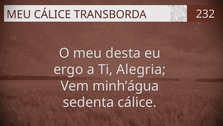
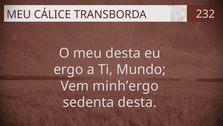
Alegria: Alegria -> Mundo (141, 69)
minh’água: minh’água -> minh’ergo (126, 86)
sedenta cálice: cálice -> desta (137, 102)
